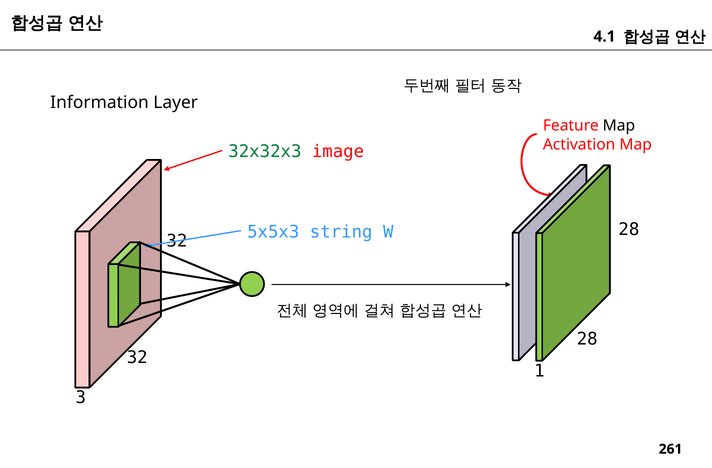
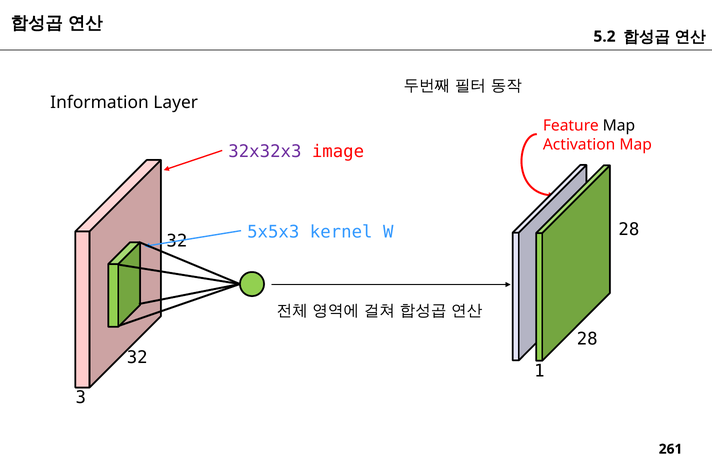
4.1: 4.1 -> 5.2 (605, 36)
32x32x3 colour: green -> purple (265, 152)
string: string -> kernel (341, 232)
